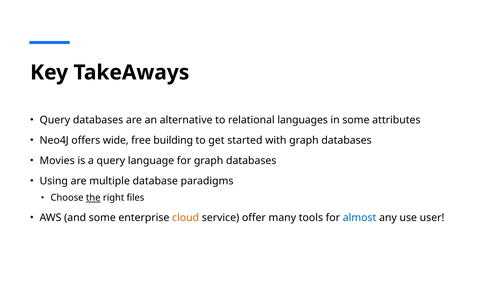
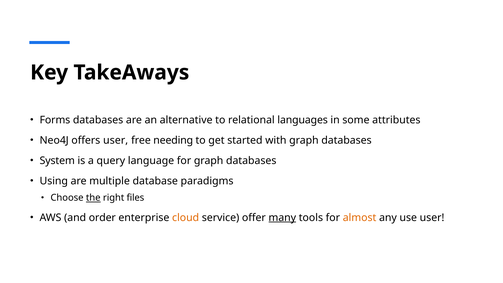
Query: Query -> Forms (55, 120)
offers wide: wide -> user (116, 140)
building: building -> needing (173, 140)
Movies: Movies -> System (57, 161)
and some: some -> order (102, 218)
many underline: none -> present (282, 218)
almost colour: blue -> orange (360, 218)
